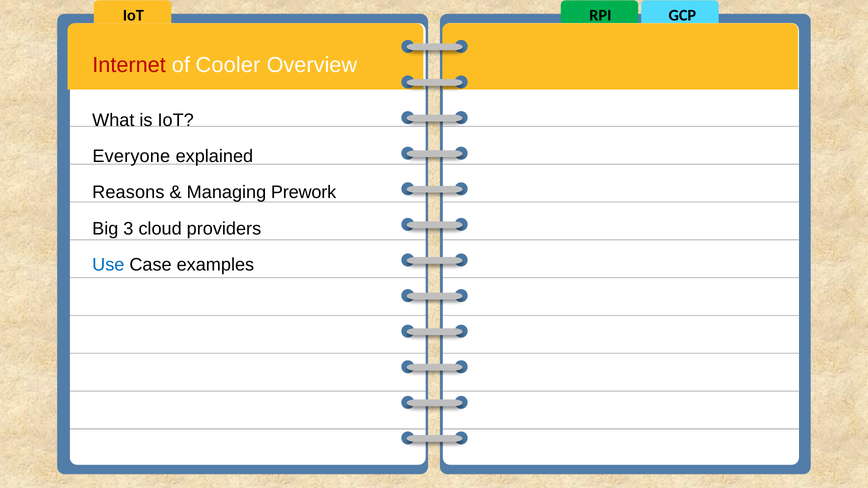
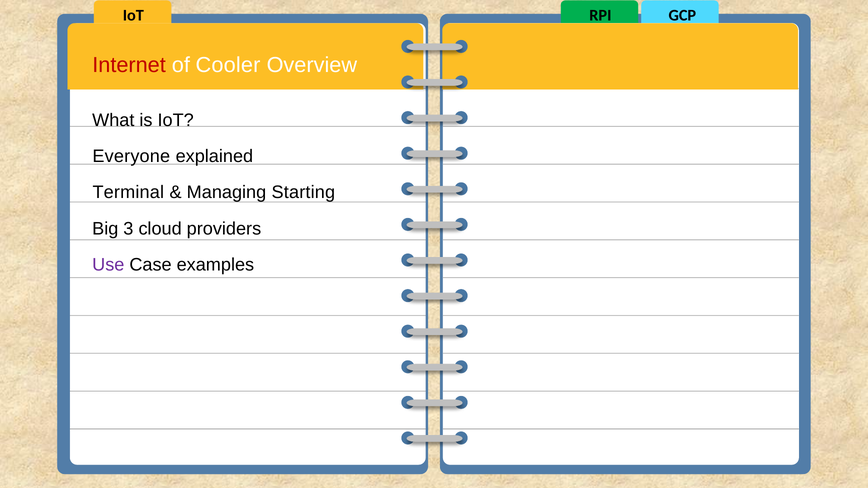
Reasons: Reasons -> Terminal (128, 193)
Prework: Prework -> Starting (303, 193)
Use colour: blue -> purple (108, 265)
